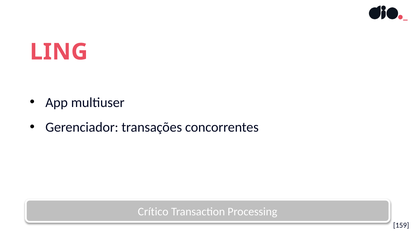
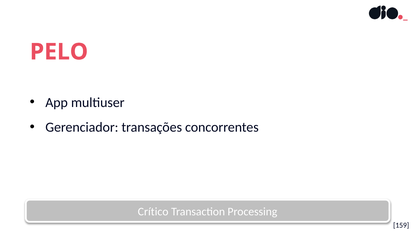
LING: LING -> PELO (59, 52)
